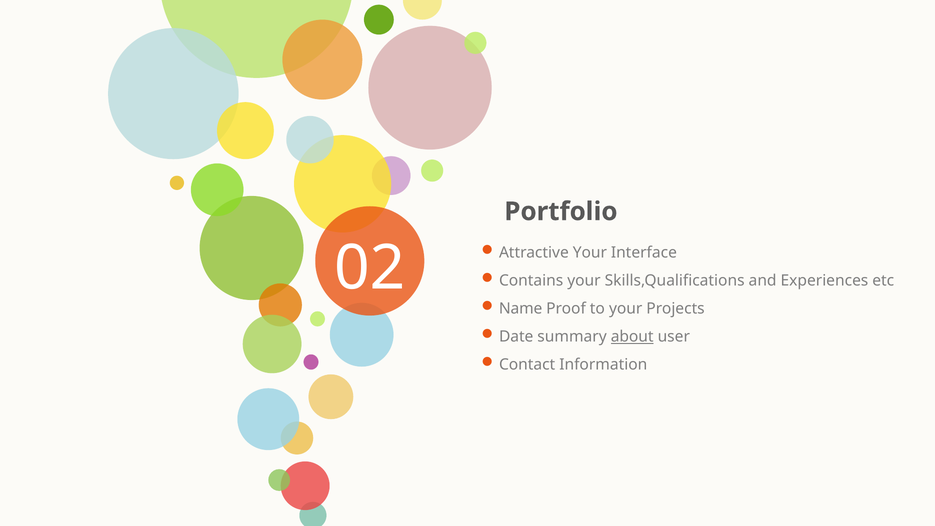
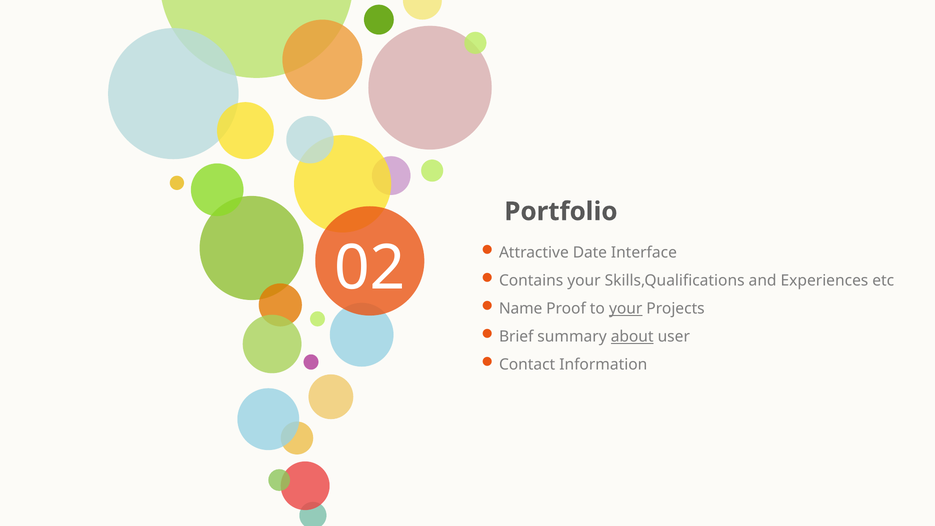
Attractive Your: Your -> Date (590, 252)
your underline: none -> present (626, 309)
Date: Date -> Brief (516, 337)
